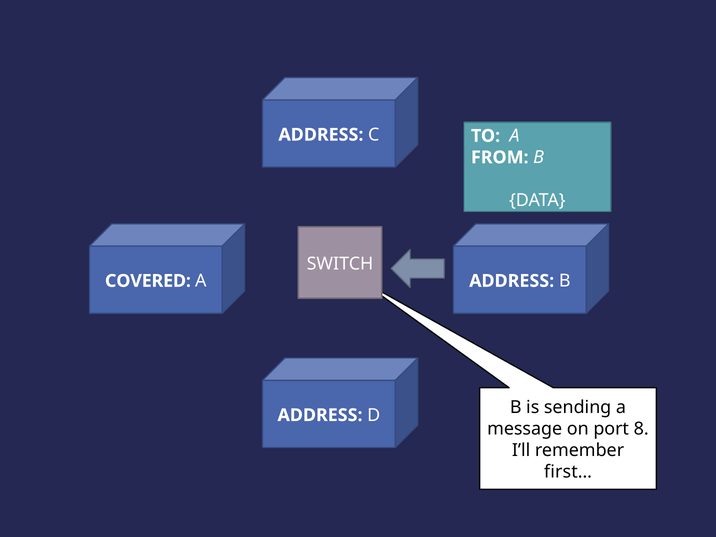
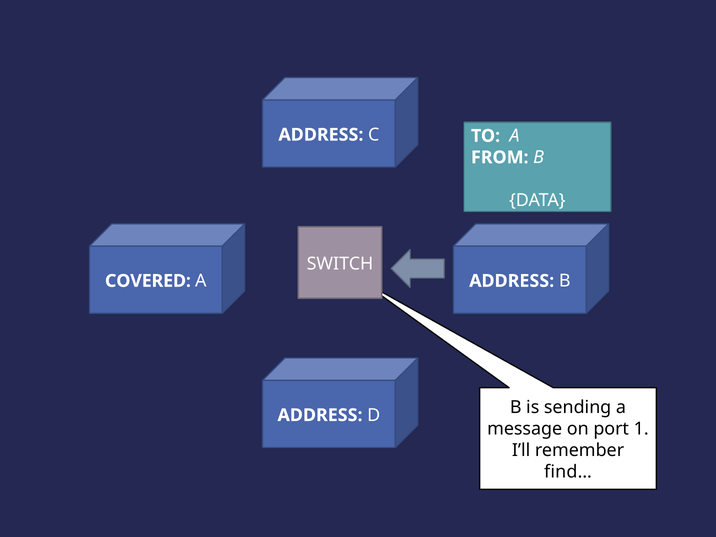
8: 8 -> 1 (641, 429)
first…: first… -> find… (568, 472)
